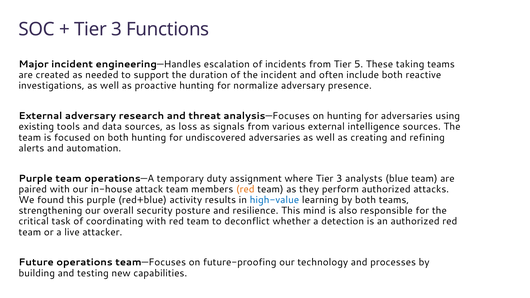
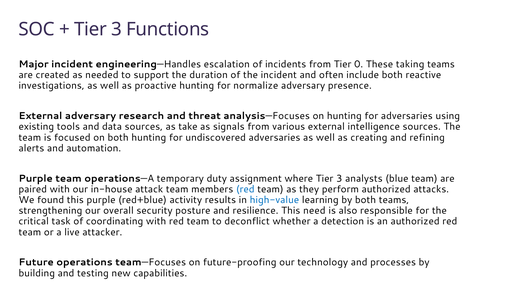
5: 5 -> 0 (359, 64)
loss: loss -> take (188, 127)
red colour: orange -> blue (245, 189)
mind: mind -> need (314, 211)
